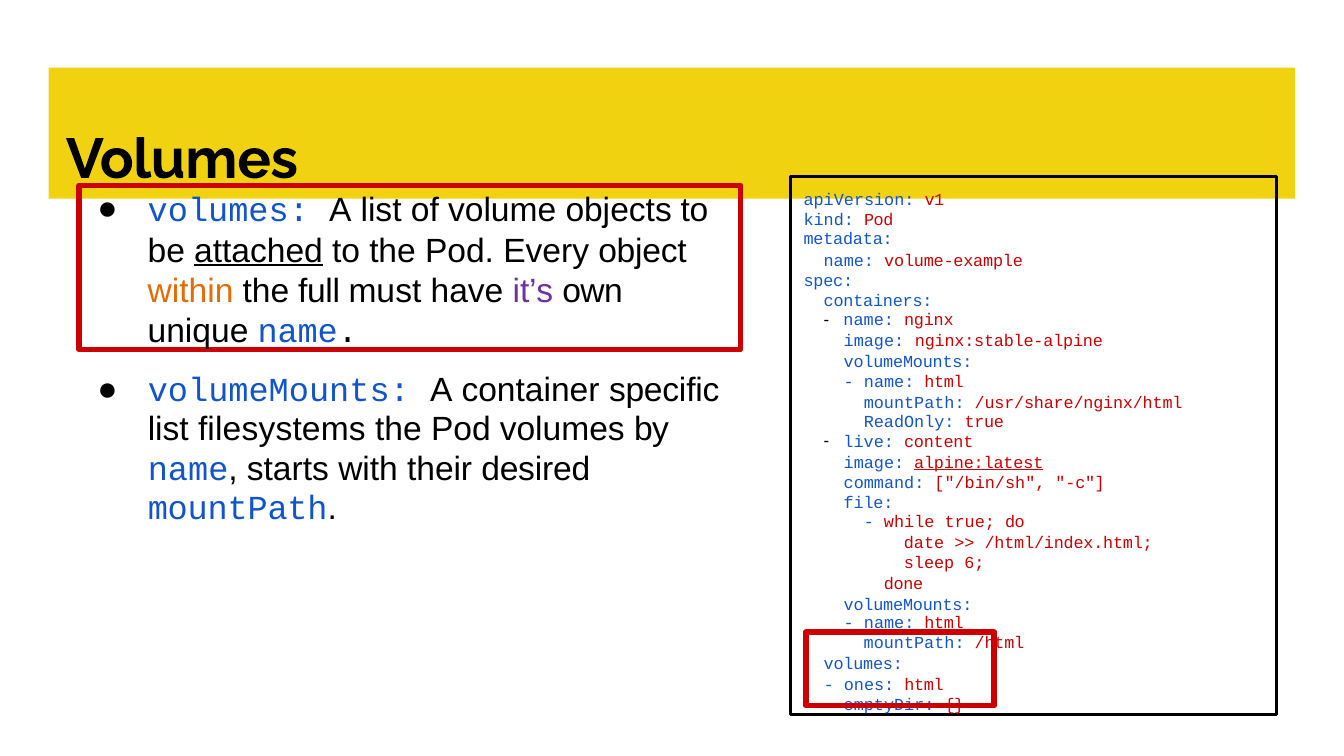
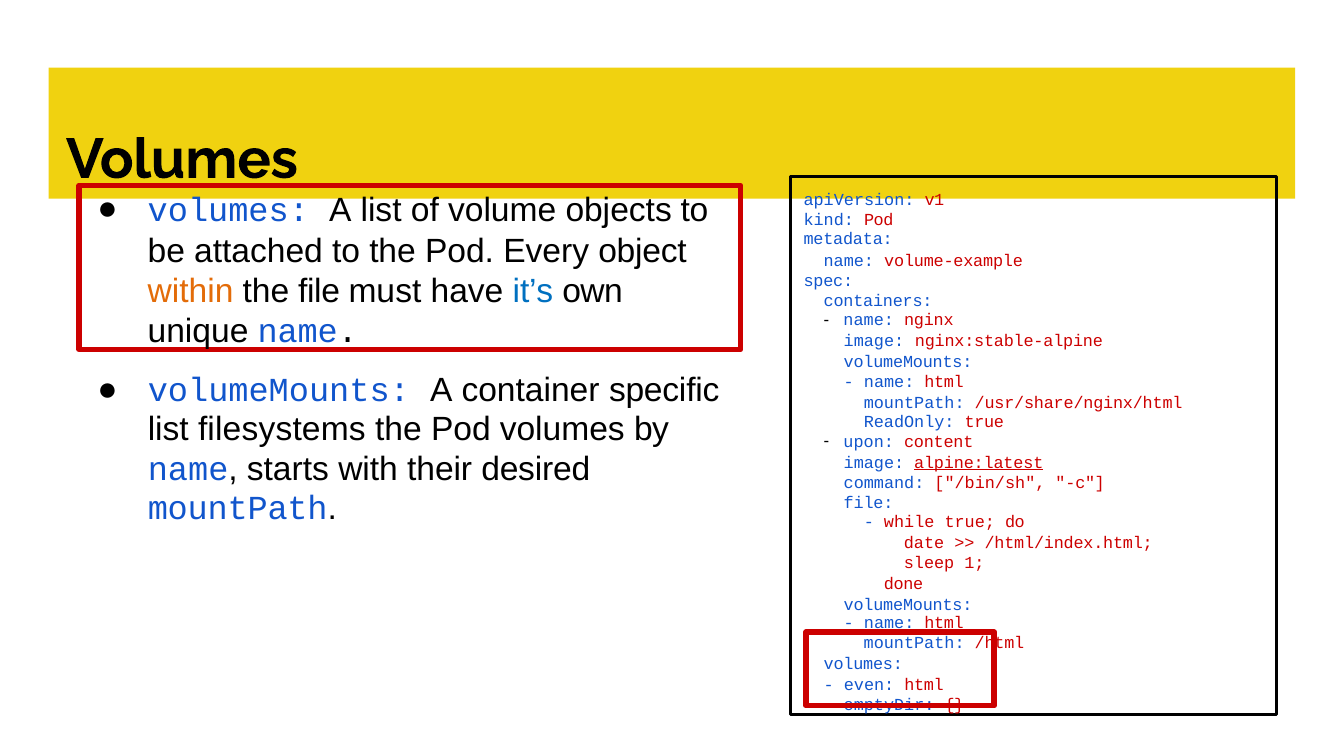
attached underline: present -> none (258, 251)
the full: full -> file (319, 291)
it’s colour: purple -> blue (533, 291)
live: live -> upon (869, 442)
6: 6 -> 1 (974, 563)
ones: ones -> even (869, 685)
